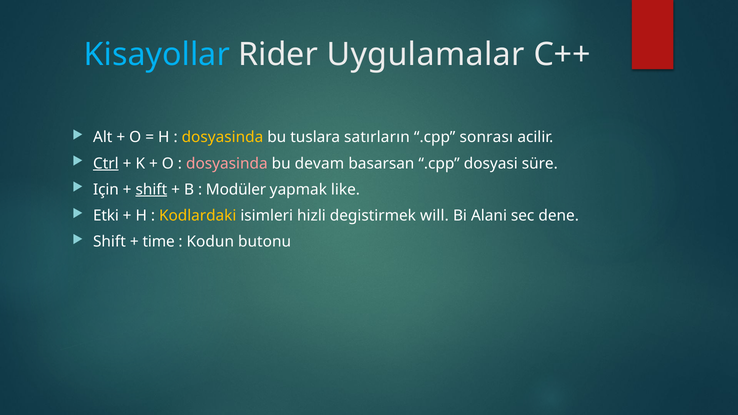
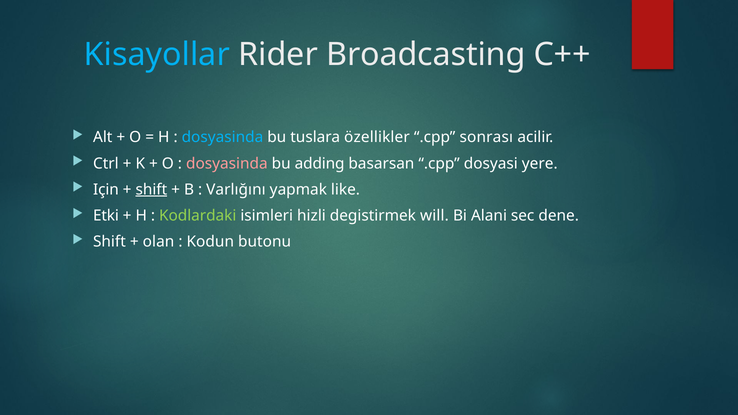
Uygulamalar: Uygulamalar -> Broadcasting (426, 55)
dosyasinda colour: yellow -> light blue (222, 137)
satırların: satırların -> özellikler (377, 137)
Ctrl underline: present -> none (106, 163)
devam: devam -> adding (320, 163)
süre: süre -> yere (540, 163)
Modüler: Modüler -> Varlığını (236, 190)
Kodlardaki colour: yellow -> light green (198, 216)
time: time -> olan (159, 242)
